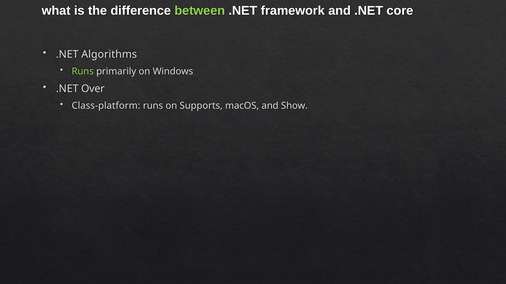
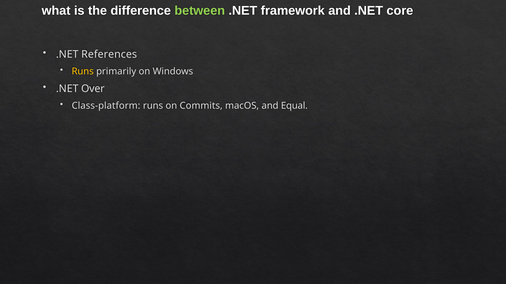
Algorithms: Algorithms -> References (109, 54)
Runs colour: light green -> yellow (83, 71)
Supports: Supports -> Commits (201, 106)
Show: Show -> Equal (294, 106)
